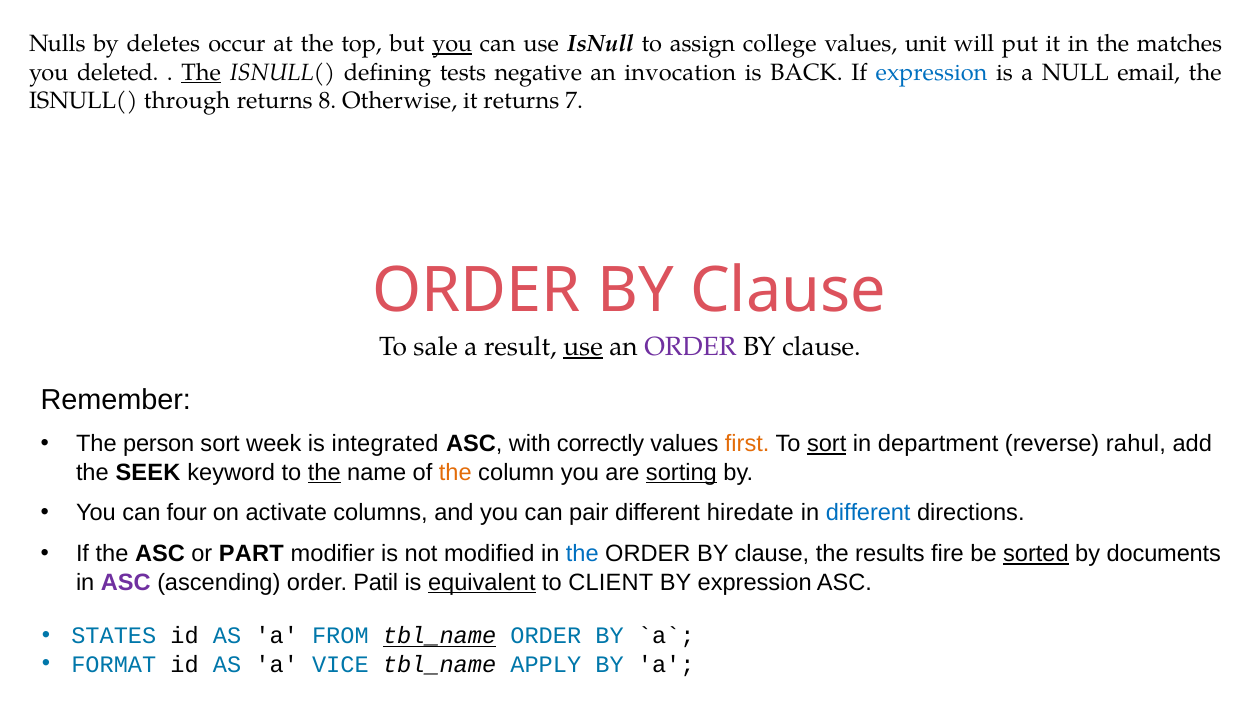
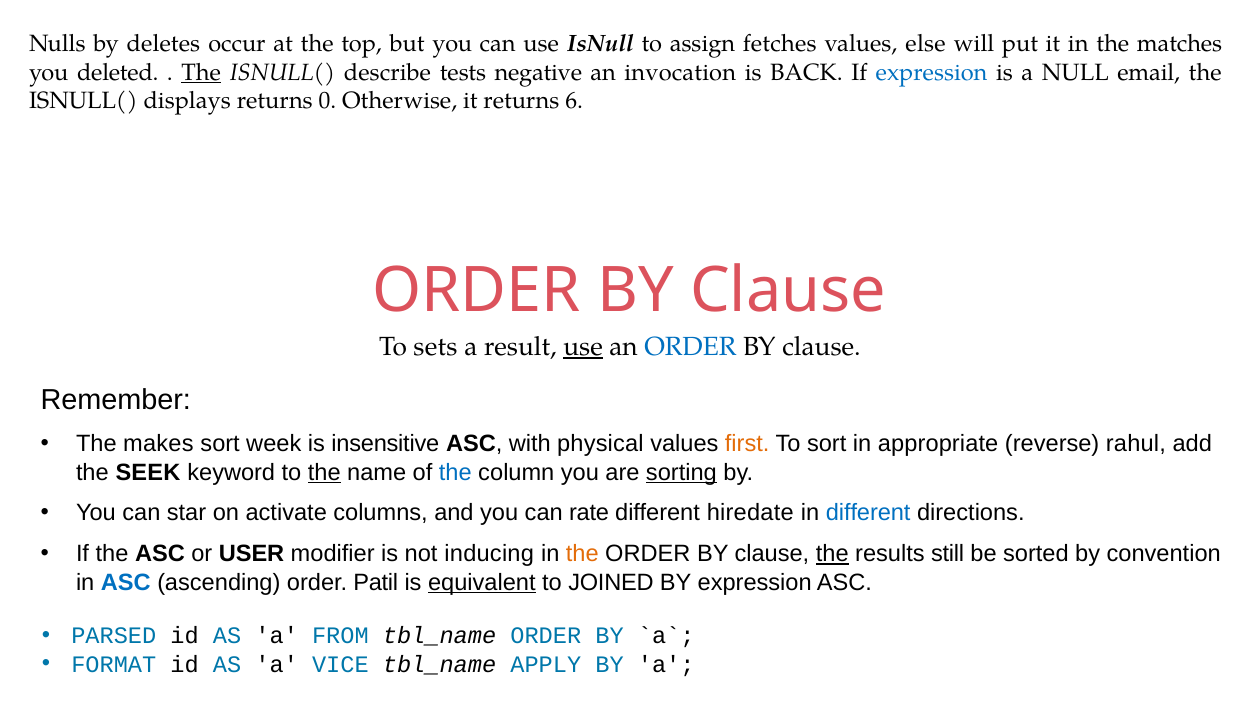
you underline: present -> none (452, 44)
college: college -> fetches (780, 44)
unit: unit -> else (926, 44)
defining: defining -> describe (387, 72)
through: through -> displays (187, 101)
8: 8 -> 0 (327, 101)
7: 7 -> 6 (574, 101)
sale: sale -> sets (436, 347)
ORDER colour: purple -> blue (690, 347)
person: person -> makes (158, 444)
integrated: integrated -> insensitive (385, 444)
correctly: correctly -> physical (600, 444)
sort underline: present -> none (827, 444)
department: department -> appropriate (938, 444)
the colour: orange -> blue (455, 472)
four: four -> star (187, 513)
pair: pair -> rate (589, 513)
PART: PART -> USER (252, 554)
modified: modified -> inducing (489, 554)
the colour: blue -> orange (582, 554)
the underline: none -> present (832, 554)
fire: fire -> still (948, 554)
sorted underline: present -> none (1036, 554)
documents: documents -> convention (1164, 554)
ASC colour: purple -> blue (126, 582)
CLIENT: CLIENT -> JOINED (611, 582)
STATES: STATES -> PARSED (114, 636)
tbl_name underline: present -> none (440, 636)
